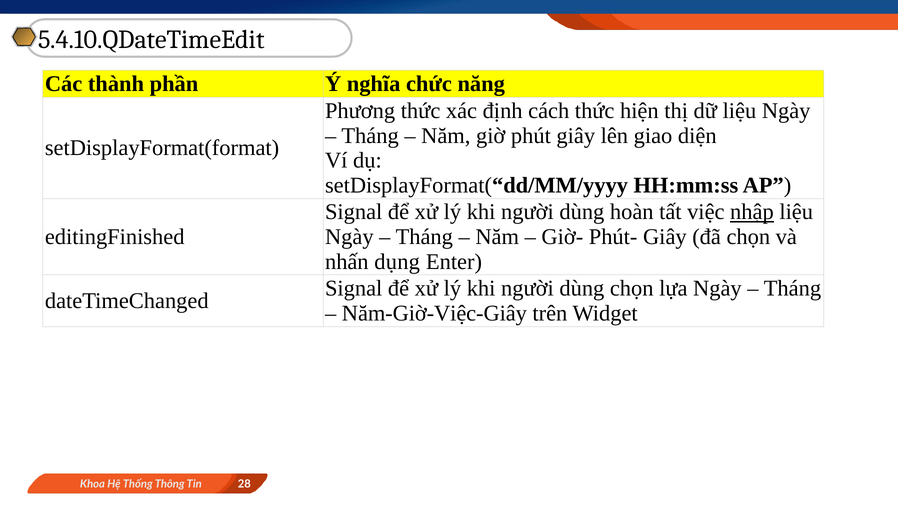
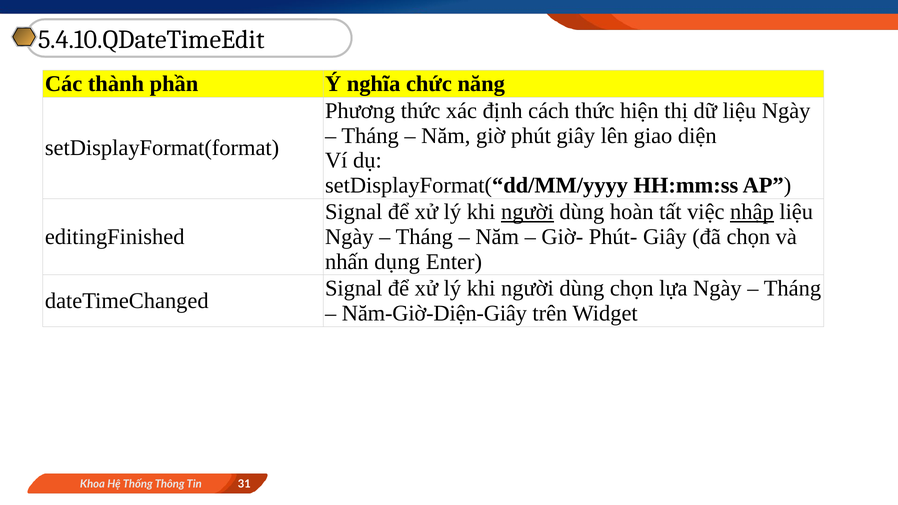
người underline: none -> present (527, 212)
Năm-Giờ-Việc-Giây: Năm-Giờ-Việc-Giây -> Năm-Giờ-Diện-Giây (434, 313)
28: 28 -> 31 (244, 484)
